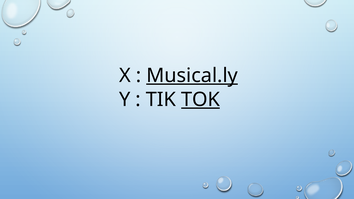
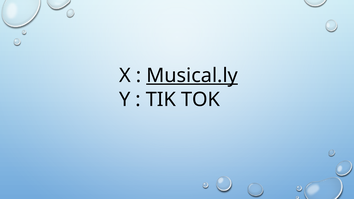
TOK underline: present -> none (201, 100)
